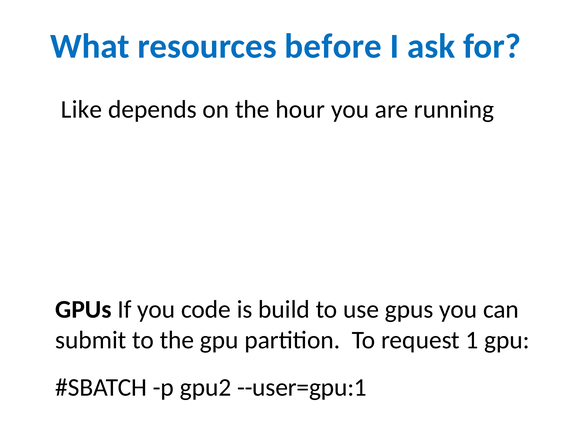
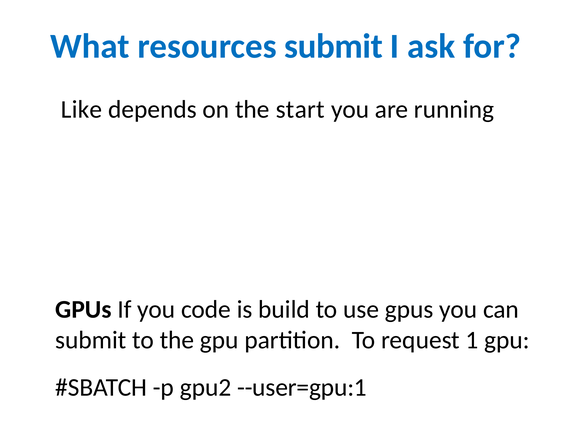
resources before: before -> submit (334, 46)
hour: hour -> start (300, 110)
